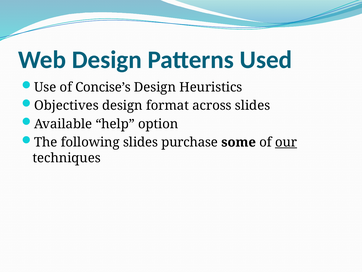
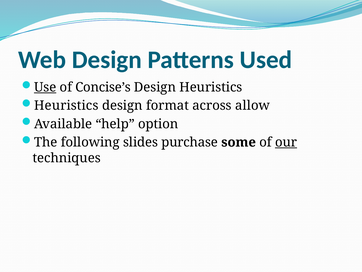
Use underline: none -> present (45, 87)
Objectives: Objectives -> Heuristics (66, 105)
across slides: slides -> allow (253, 105)
